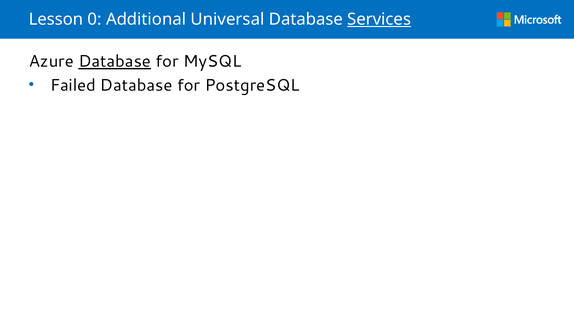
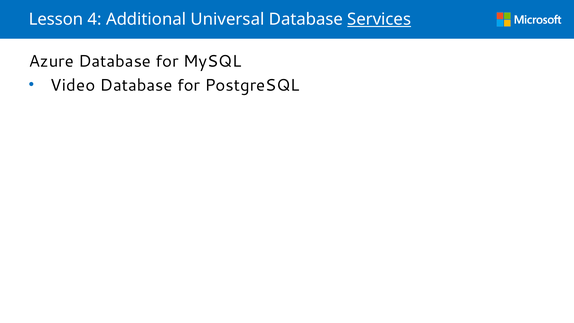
0: 0 -> 4 (95, 19)
Database underline: present -> none (115, 61)
Failed: Failed -> Video (73, 85)
